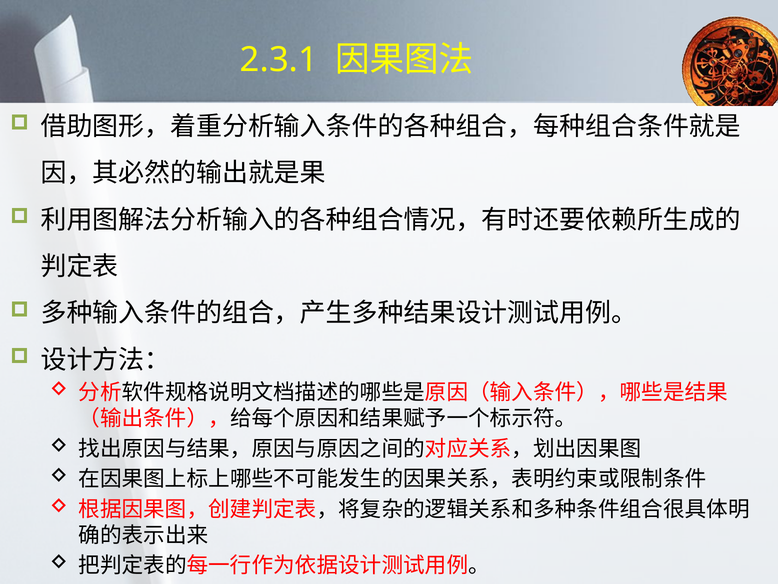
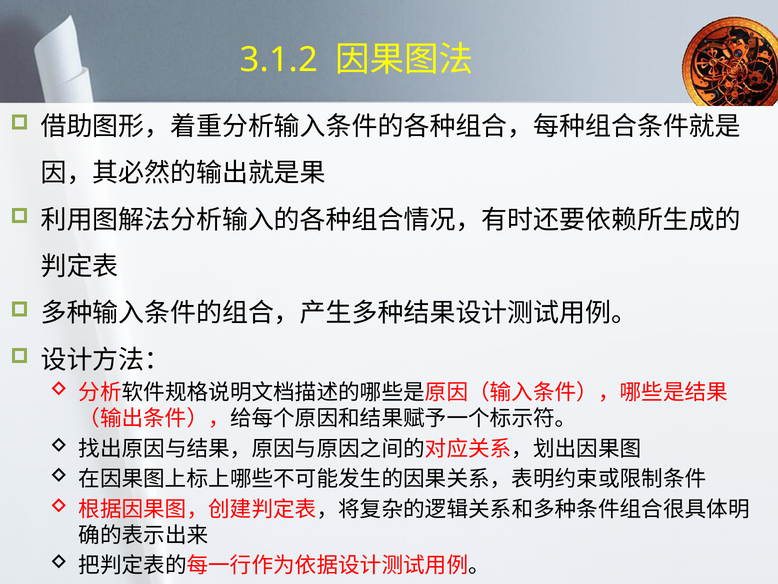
2.3.1: 2.3.1 -> 3.1.2 (279, 60)
